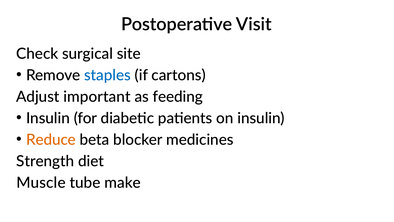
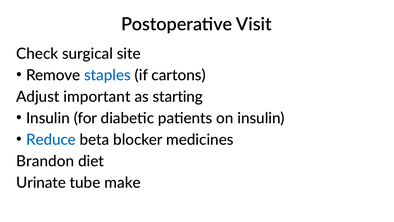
feeding: feeding -> starting (178, 97)
Reduce colour: orange -> blue (51, 139)
Strength: Strength -> Brandon (45, 161)
Muscle: Muscle -> Urinate (41, 182)
